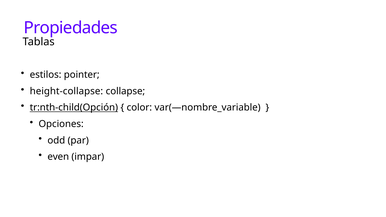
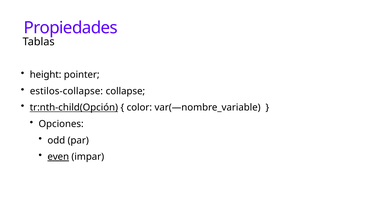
estilos: estilos -> height (46, 75)
height-collapse: height-collapse -> estilos-collapse (66, 91)
even underline: none -> present (58, 157)
